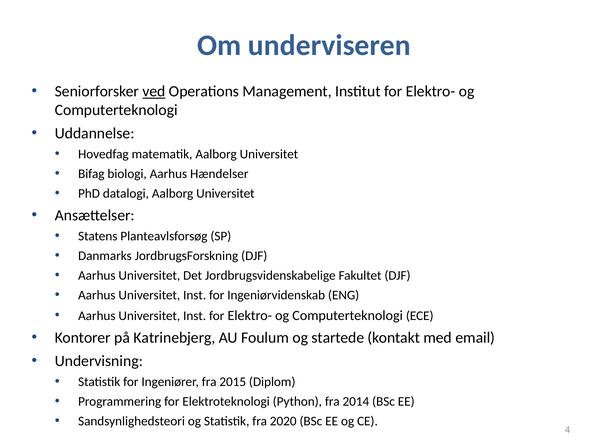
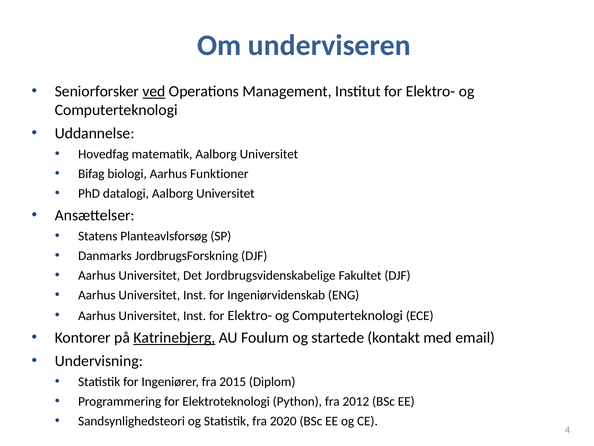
Hændelser: Hændelser -> Funktioner (219, 174)
Katrinebjerg underline: none -> present (174, 337)
2014: 2014 -> 2012 (356, 401)
